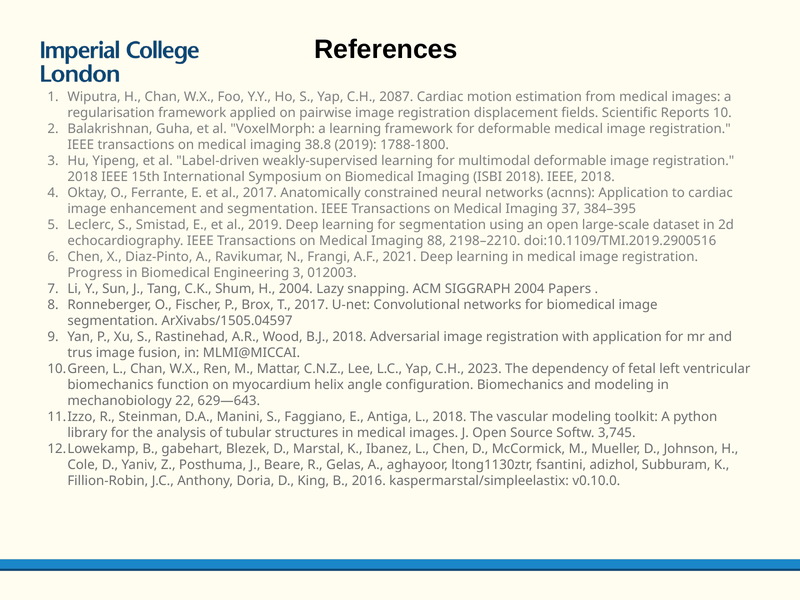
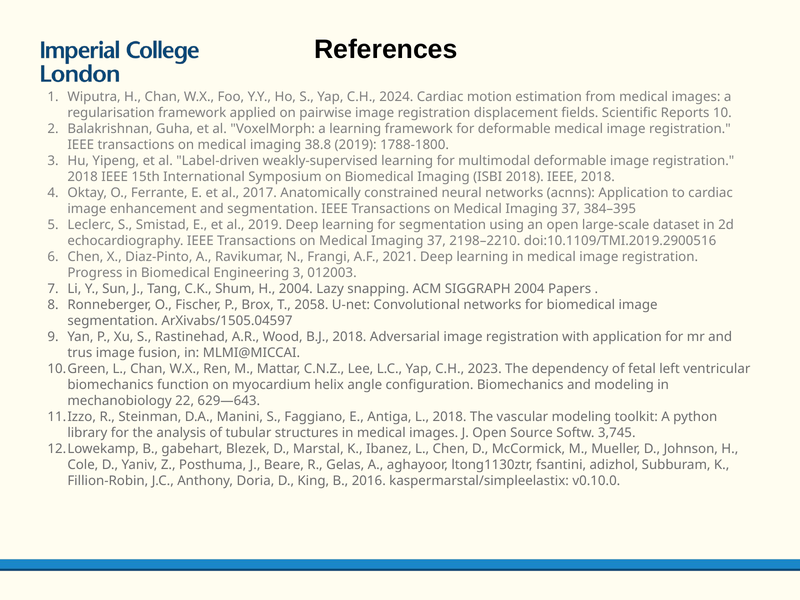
2087: 2087 -> 2024 (396, 97)
88: 88 -> 37 (436, 241)
T 2017: 2017 -> 2058 (311, 305)
